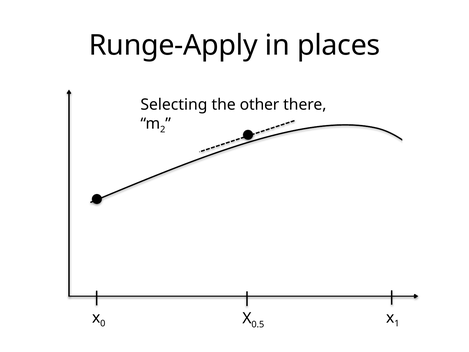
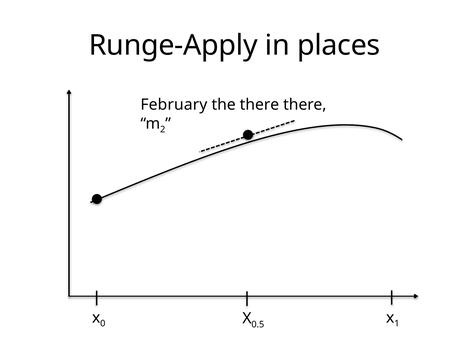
Selecting: Selecting -> February (174, 105)
the other: other -> there (259, 105)
